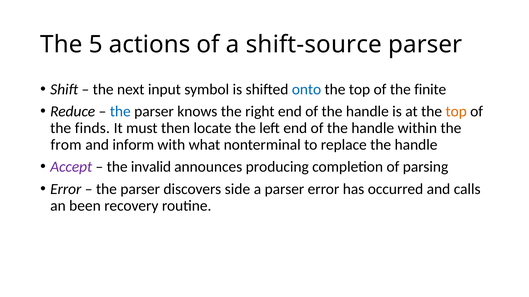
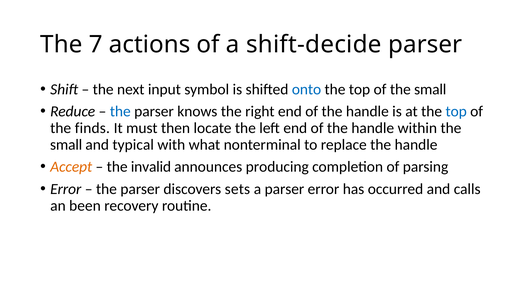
5: 5 -> 7 (96, 44)
shift-source: shift-source -> shift-decide (314, 44)
of the finite: finite -> small (430, 89)
top colour: orange -> blue (456, 112)
from: from -> small (66, 145)
inform: inform -> typical (133, 145)
Accept colour: purple -> orange (71, 167)
side: side -> sets (237, 189)
